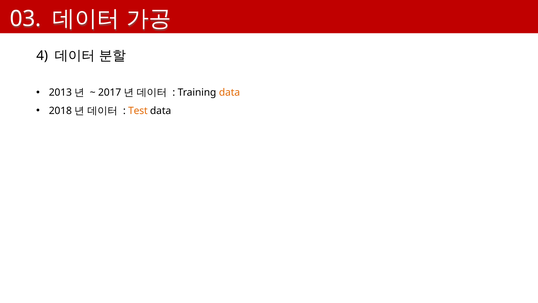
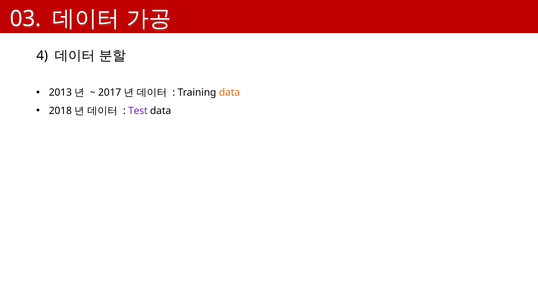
Test colour: orange -> purple (138, 111)
